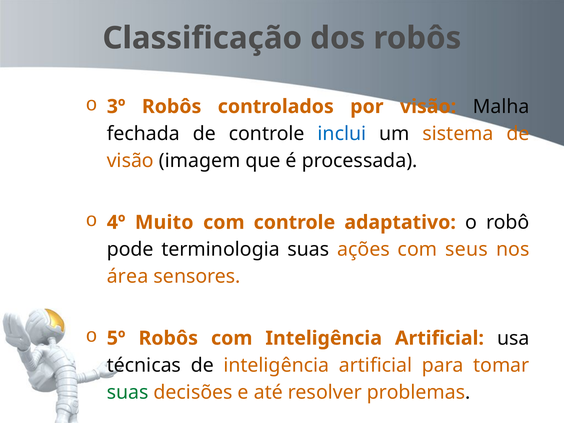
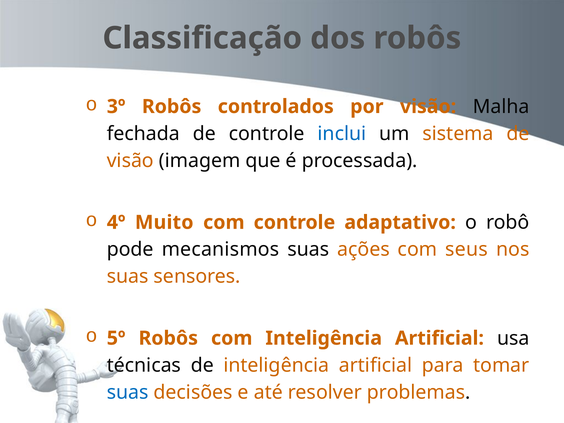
terminologia: terminologia -> mecanismos (221, 249)
área: área -> suas (128, 276)
suas colour: green -> blue (128, 392)
